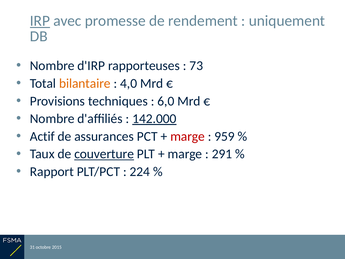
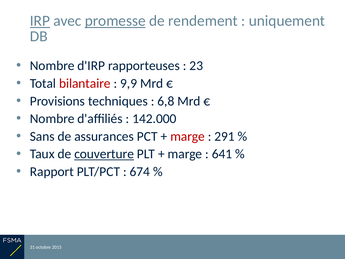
promesse underline: none -> present (115, 21)
73: 73 -> 23 (196, 66)
bilantaire colour: orange -> red (85, 83)
4,0: 4,0 -> 9,9 (129, 83)
6,0: 6,0 -> 6,8 (166, 101)
142.000 underline: present -> none (154, 119)
Actif: Actif -> Sans (42, 136)
959: 959 -> 291 (225, 136)
291: 291 -> 641 (222, 154)
224: 224 -> 674 (140, 172)
